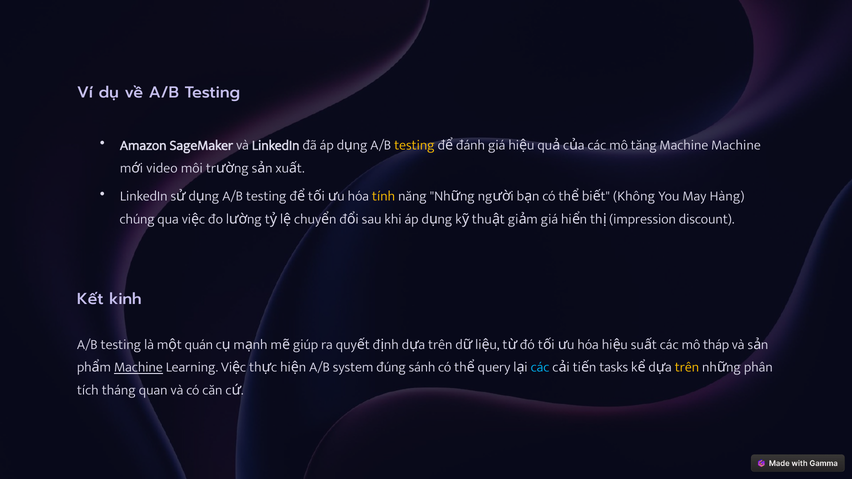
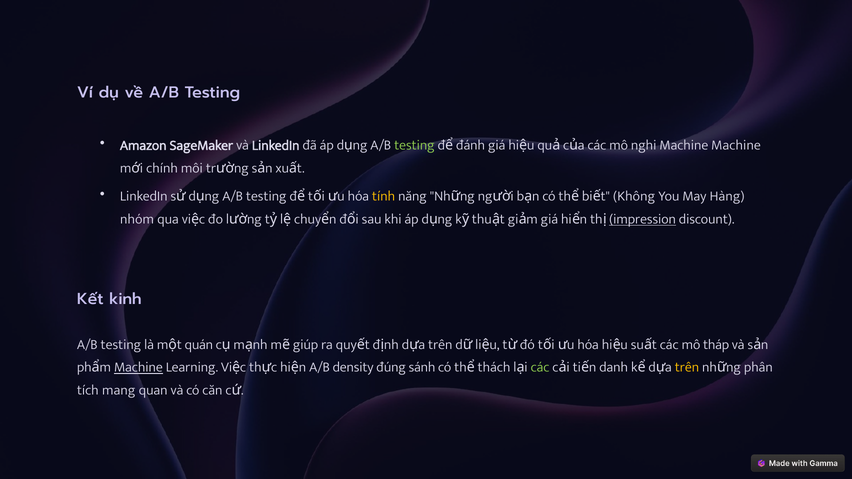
testing colour: yellow -> light green (414, 145)
tăng: tăng -> nghi (644, 145)
video: video -> chính (162, 168)
chúng: chúng -> nhóm (137, 219)
impression underline: none -> present (643, 219)
system: system -> density (353, 368)
query: query -> thách (494, 368)
các colour: light blue -> light green (540, 368)
tasks: tasks -> danh (614, 368)
tháng: tháng -> mang (119, 390)
